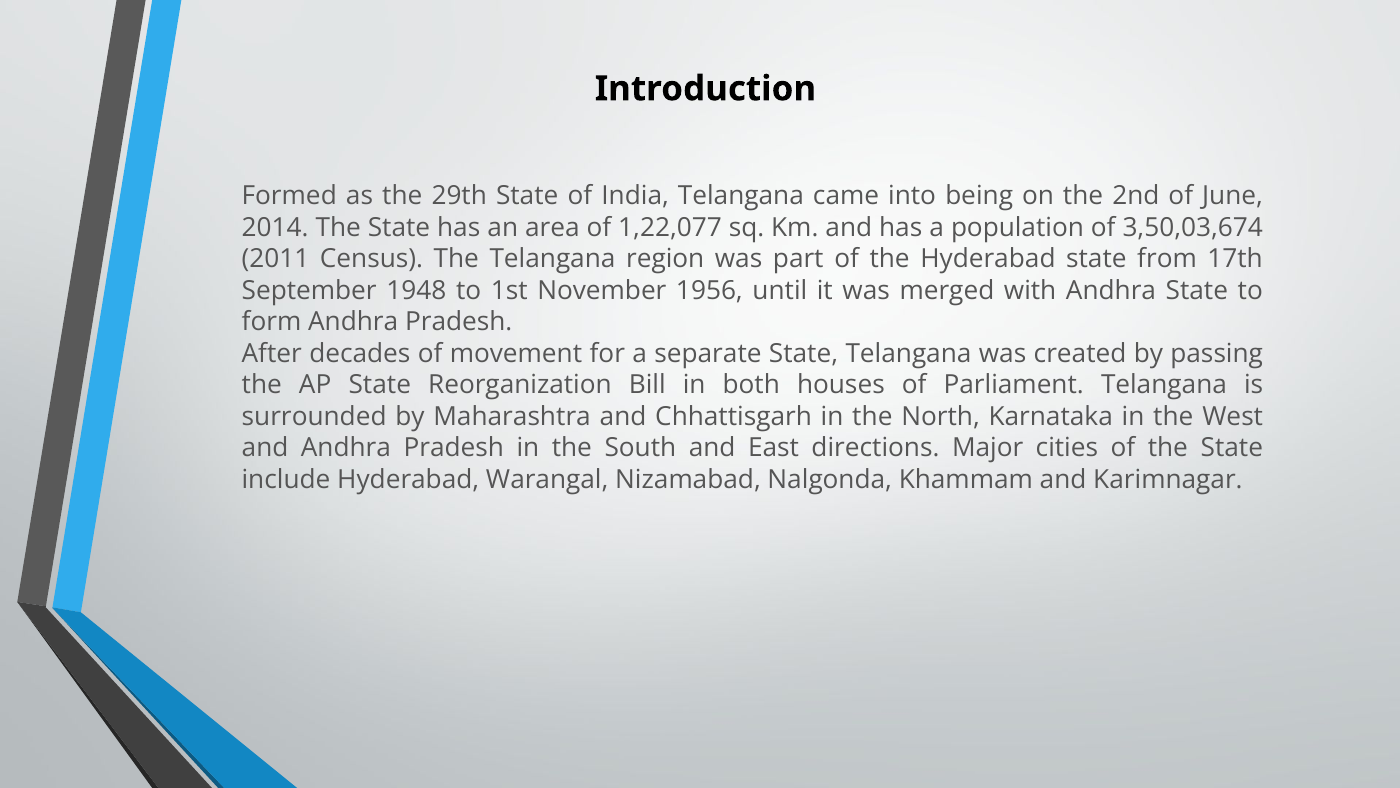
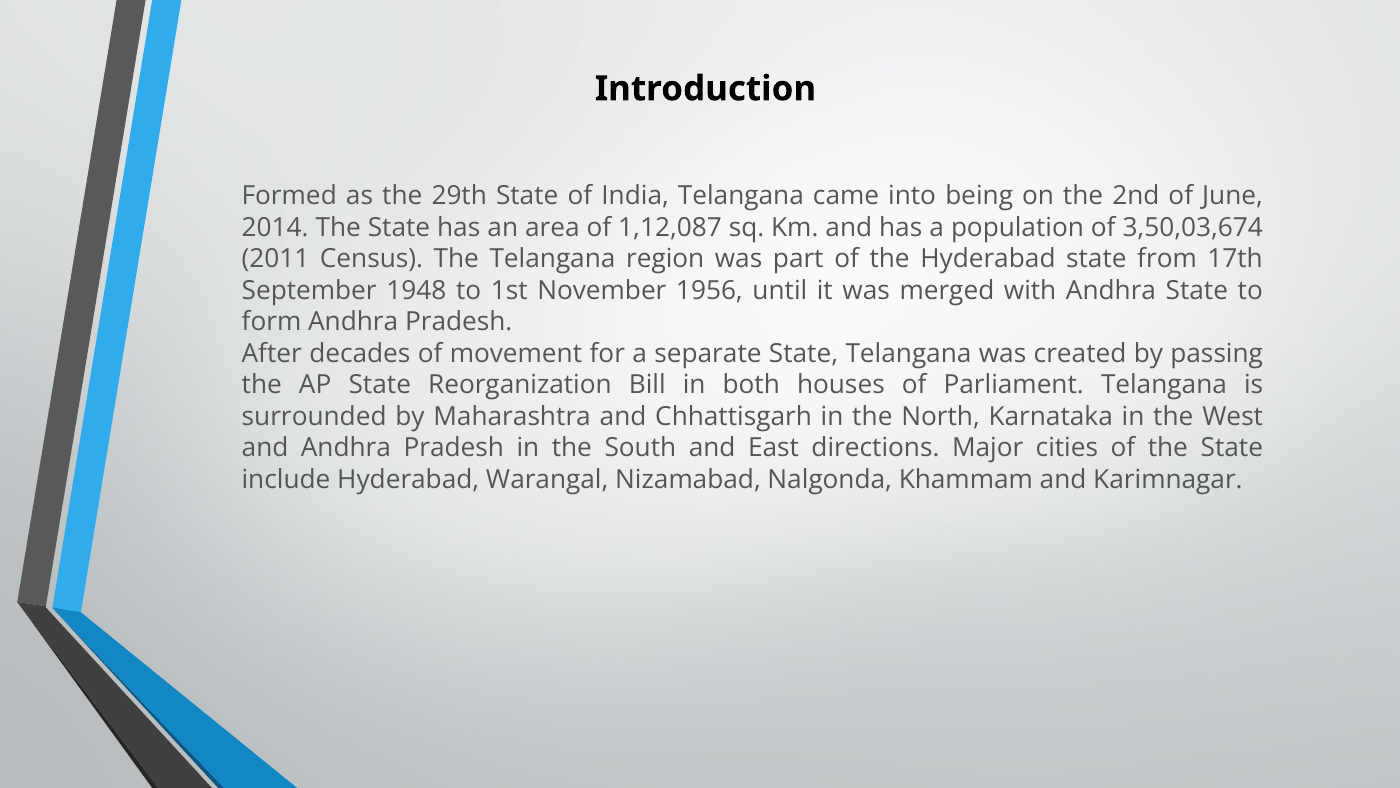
1,22,077: 1,22,077 -> 1,12,087 (670, 228)
